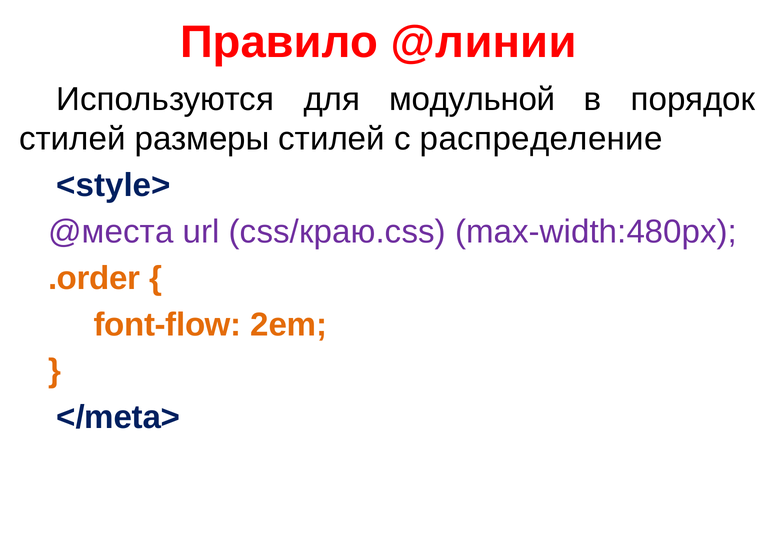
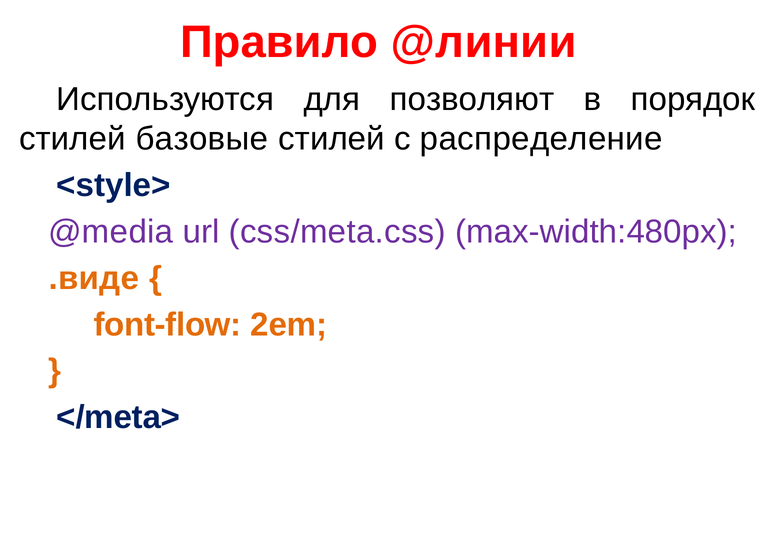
модульной: модульной -> позволяют (472, 99)
размеры: размеры -> базовые (202, 139)
@места: @места -> @media (111, 232)
css/краю.css: css/краю.css -> css/meta.css (337, 232)
.order: .order -> .виде (94, 278)
